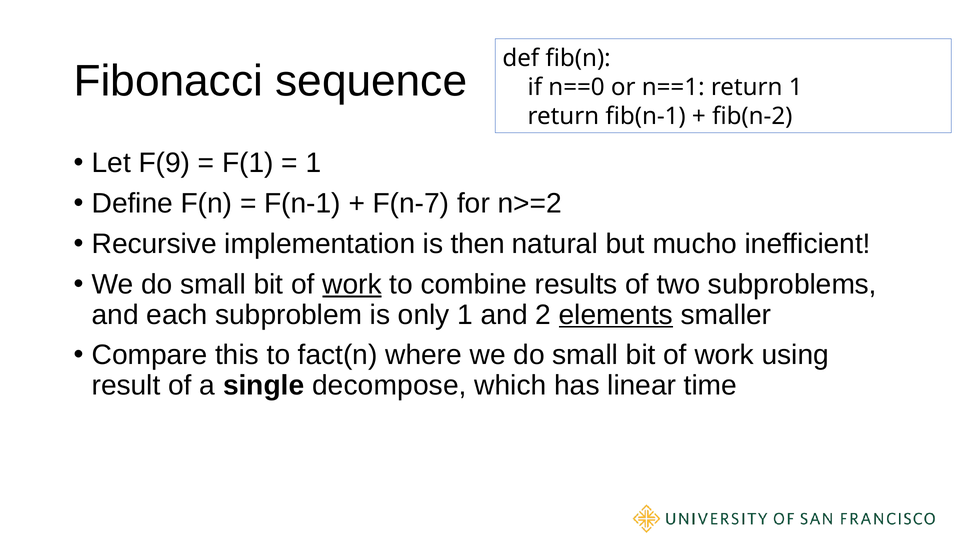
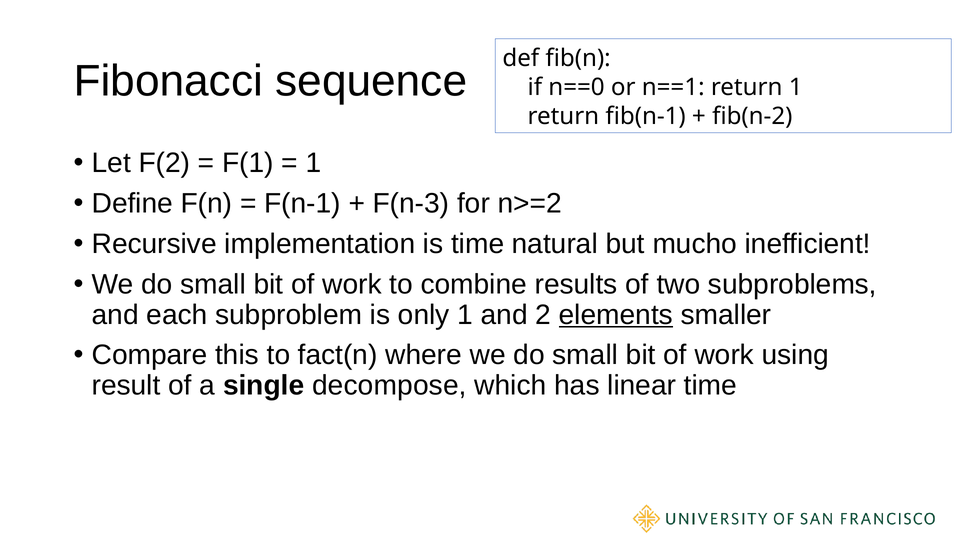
F(9: F(9 -> F(2 (164, 163)
F(n-7: F(n-7 -> F(n-3 (411, 204)
is then: then -> time (478, 244)
work underline: present -> none (352, 285)
